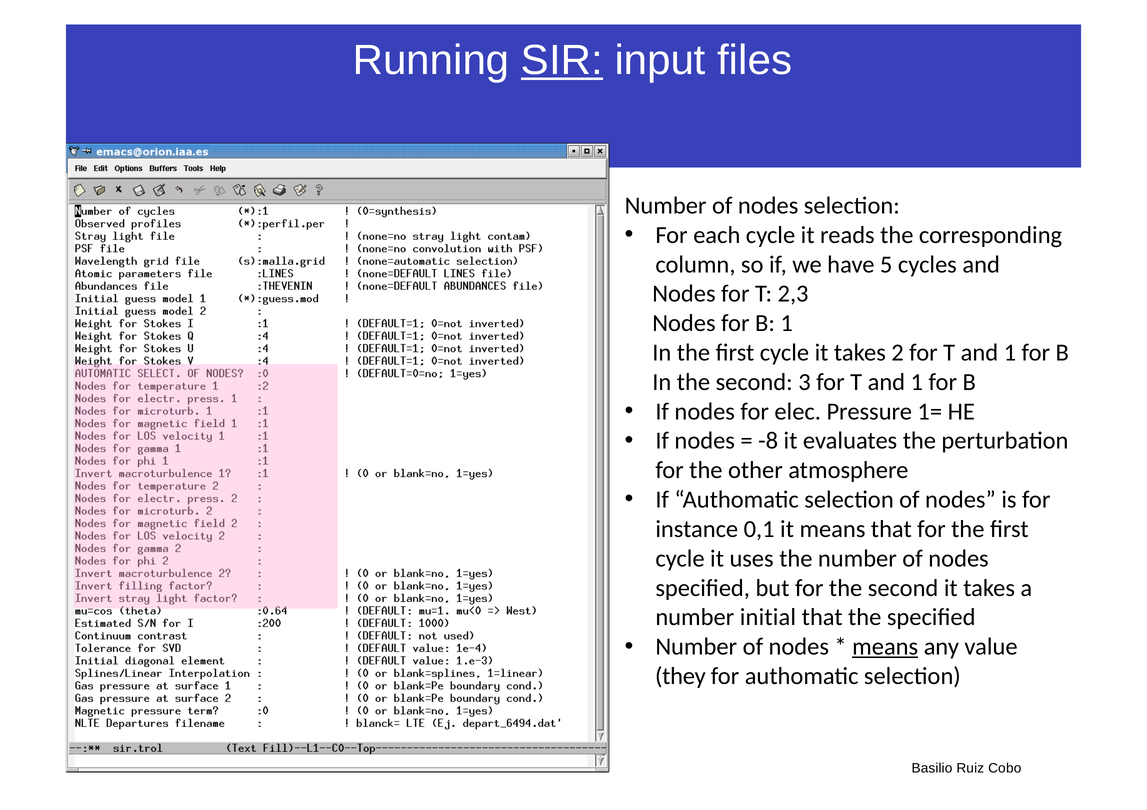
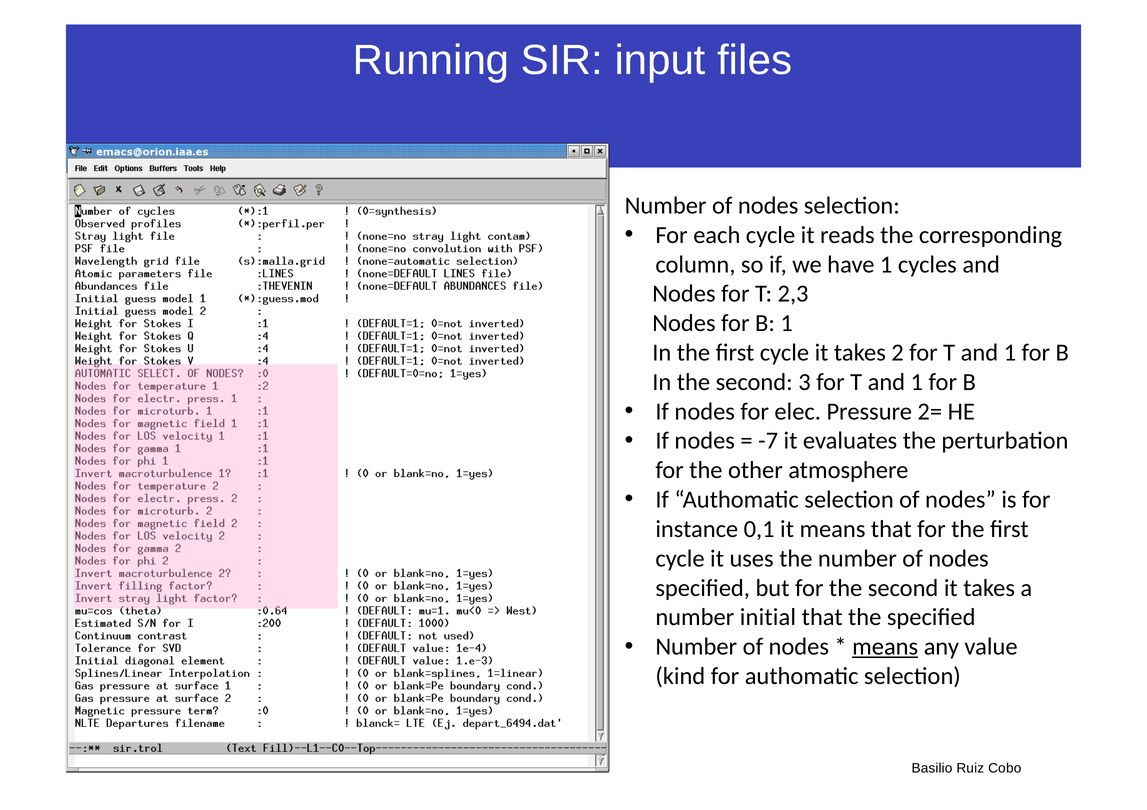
SIR underline: present -> none (562, 60)
have 5: 5 -> 1 (886, 265)
1=: 1= -> 2= (930, 412)
-8: -8 -> -7 (768, 441)
they: they -> kind (680, 677)
